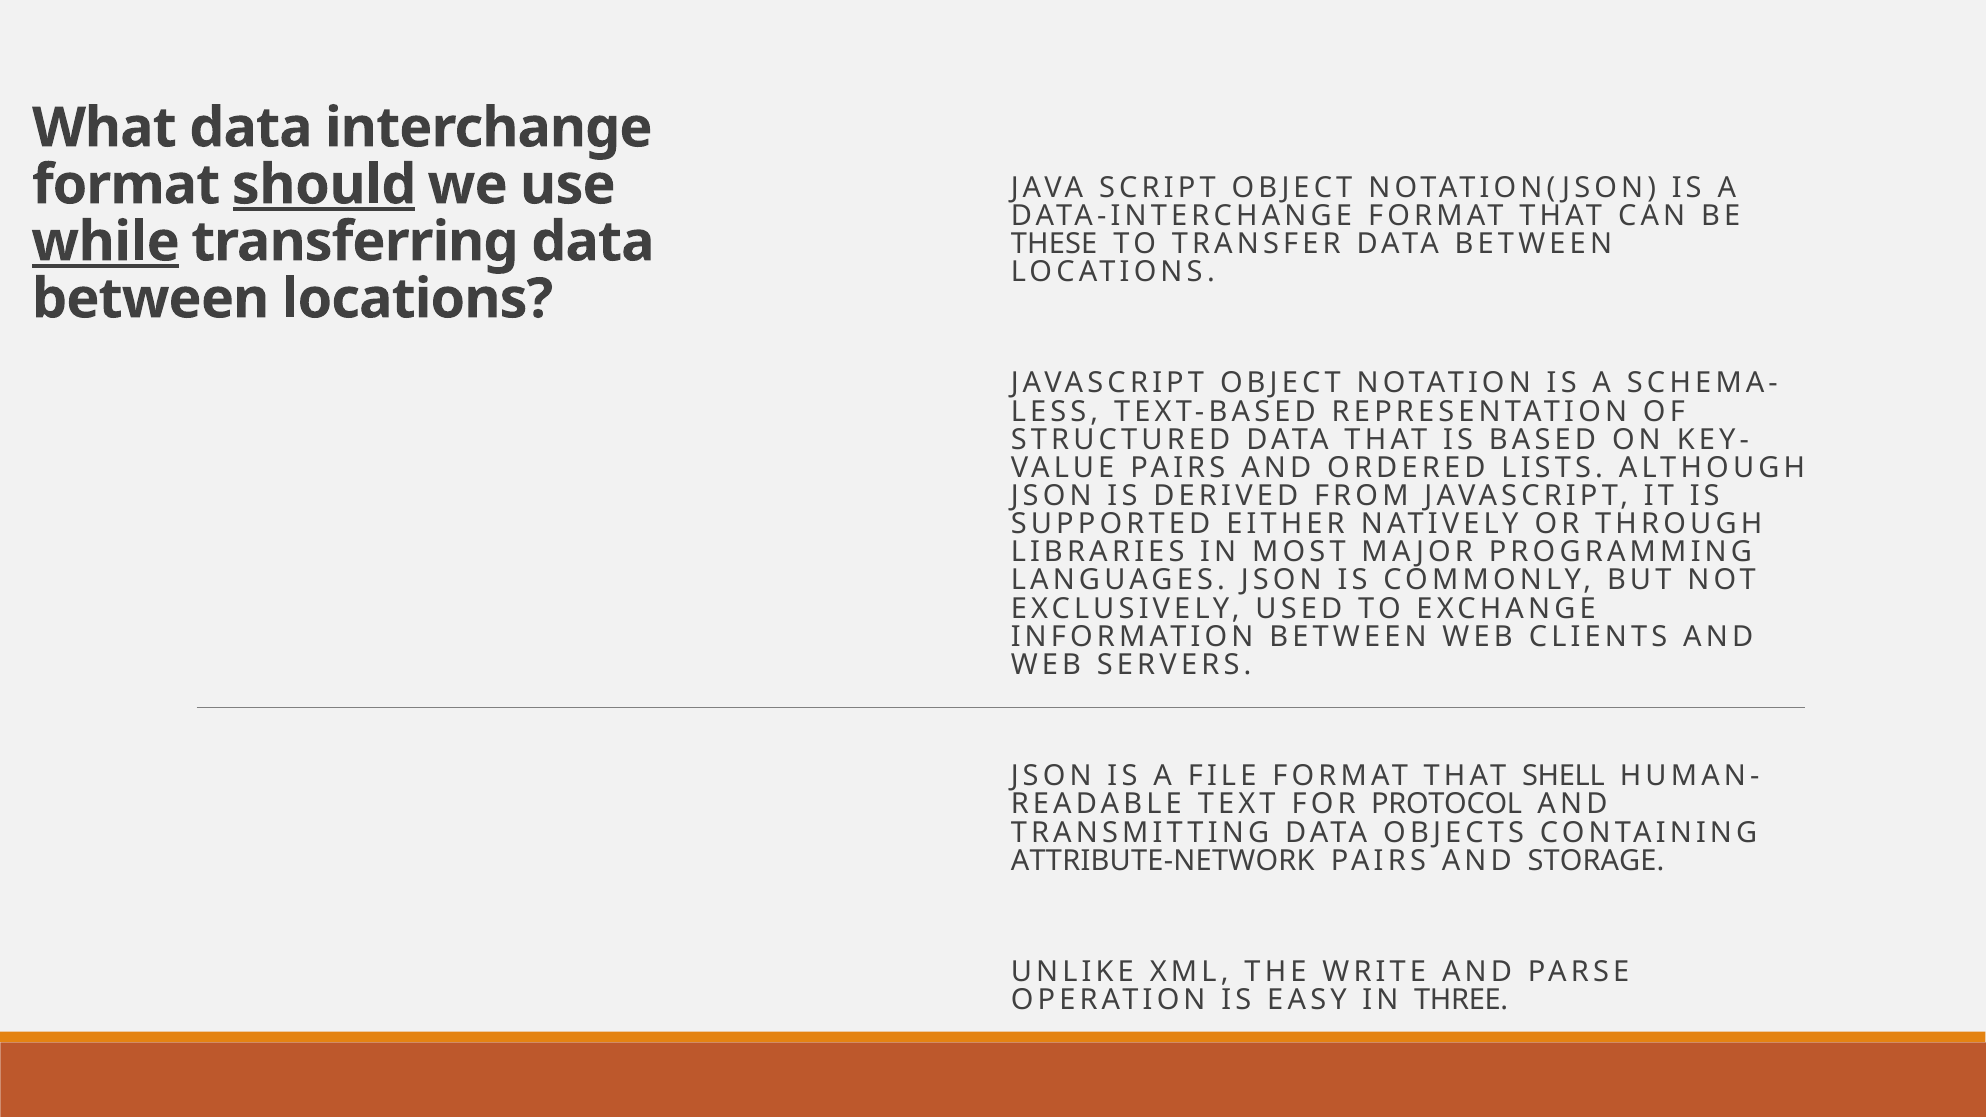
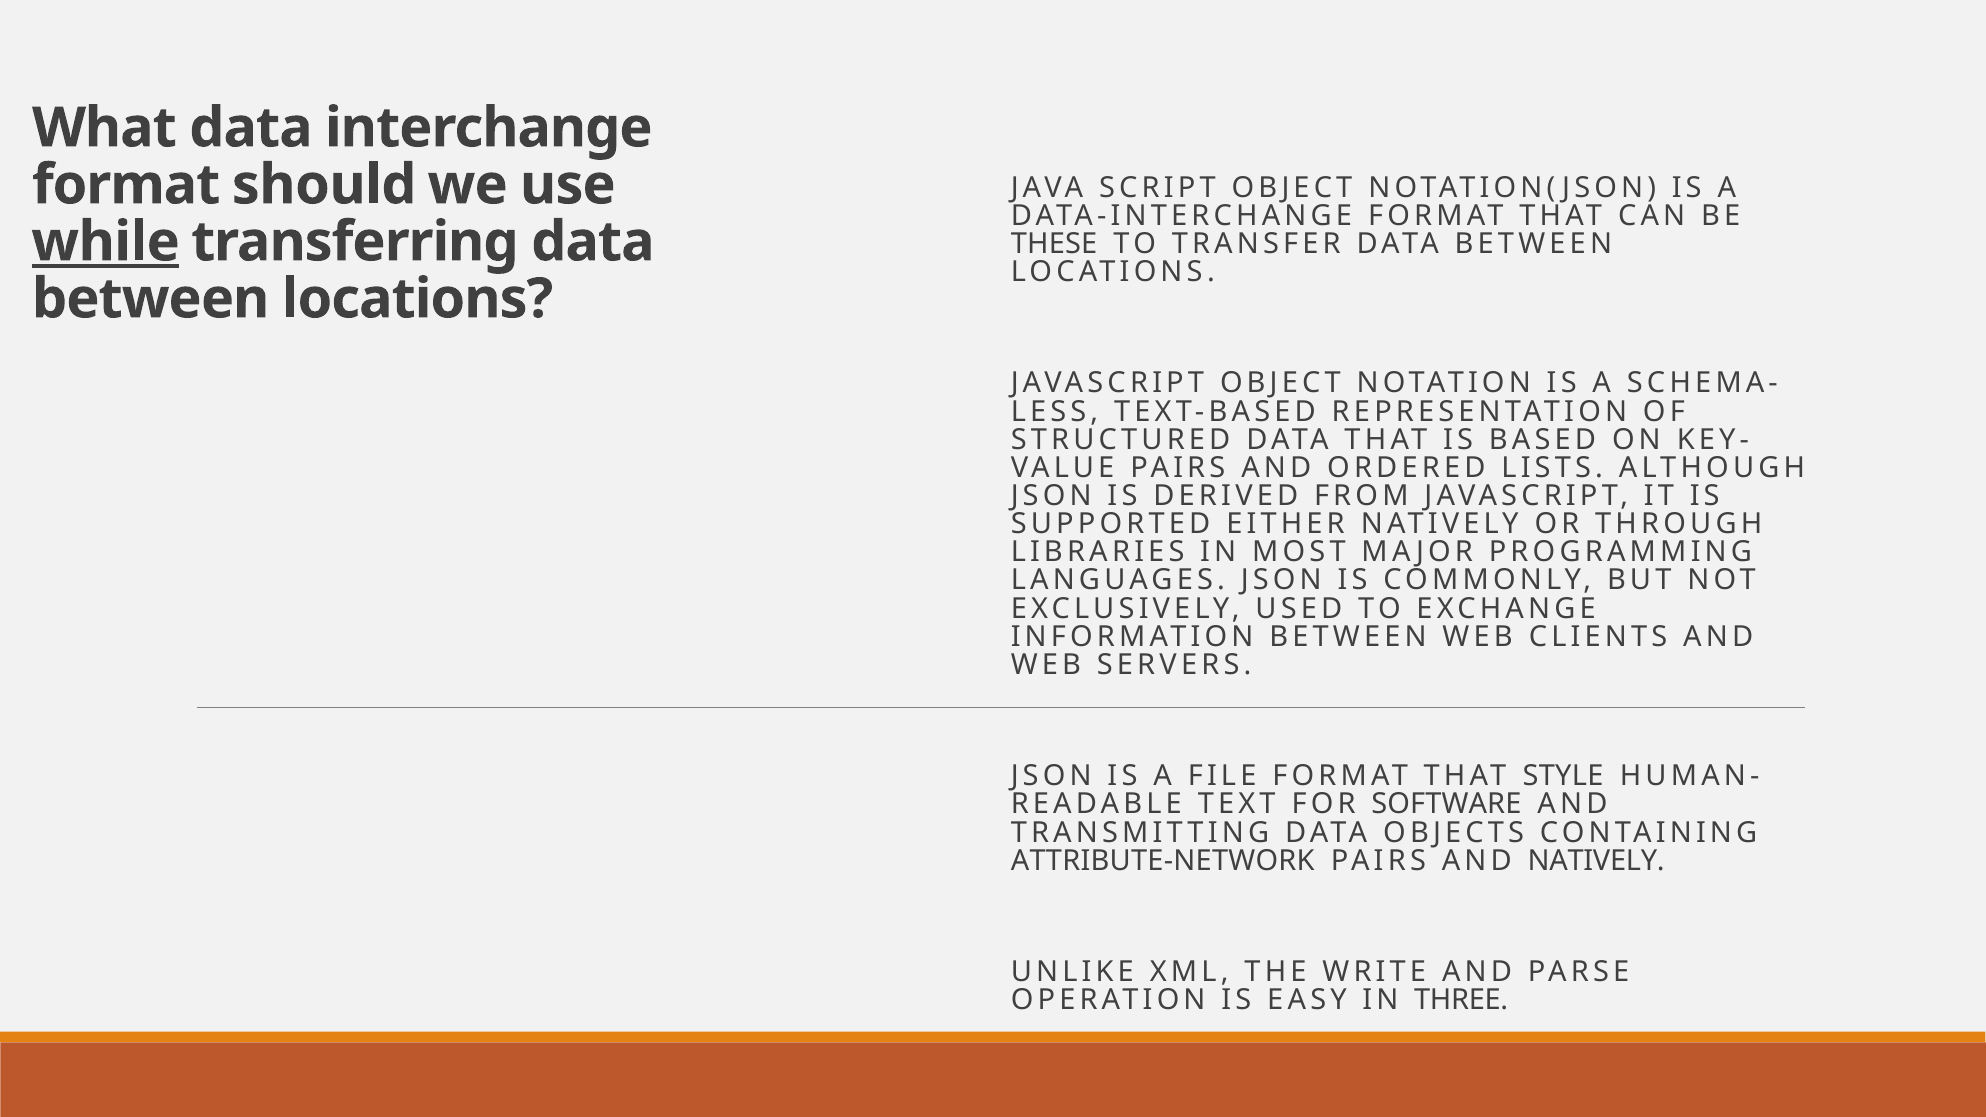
should underline: present -> none (324, 185)
SHELL: SHELL -> STYLE (1563, 776)
PROTOCOL: PROTOCOL -> SOFTWARE (1446, 804)
AND STORAGE: STORAGE -> NATIVELY (1596, 861)
